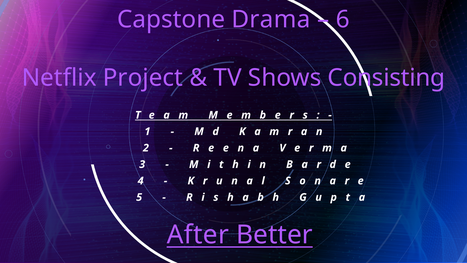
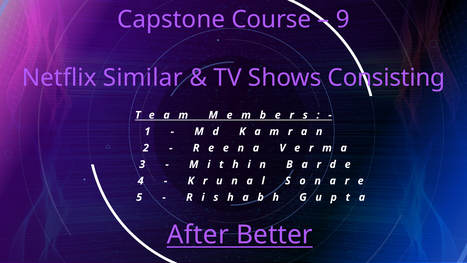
Drama: Drama -> Course (271, 19)
6: 6 -> 9 (343, 19)
Project: Project -> Similar (143, 78)
